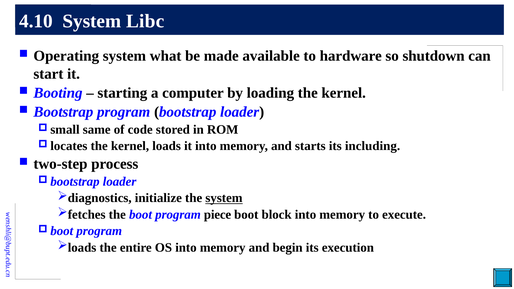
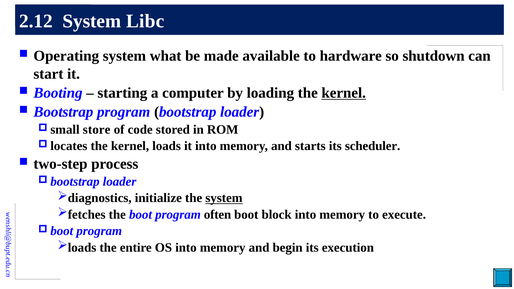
4.10: 4.10 -> 2.12 (36, 21)
kernel underline: none -> present (344, 93)
same: same -> store (97, 130)
including: including -> scheduler (373, 146)
piece: piece -> often (218, 215)
